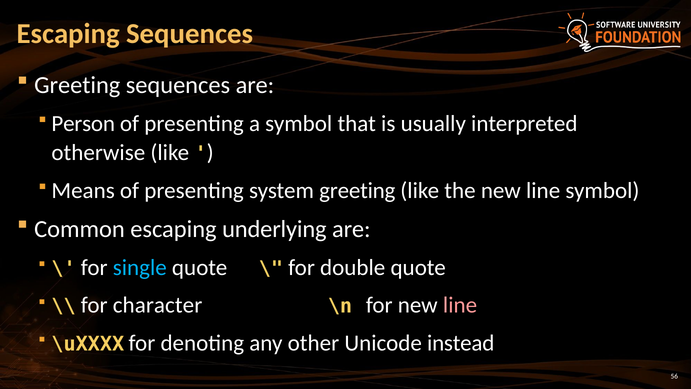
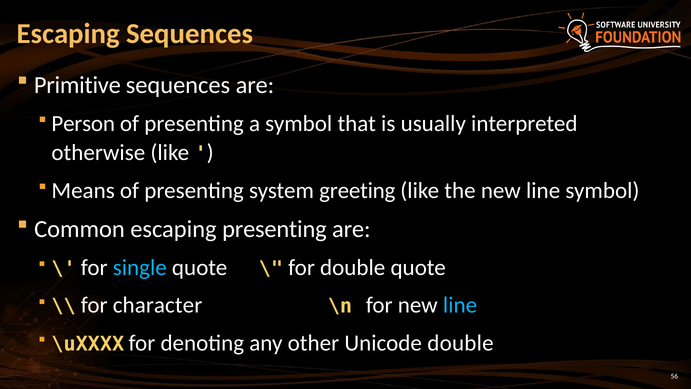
Greeting: Greeting -> Primitive (77, 85)
escaping underlying: underlying -> presenting (274, 229)
line colour: pink -> light blue (460, 305)
Unicode instead: instead -> double (460, 343)
